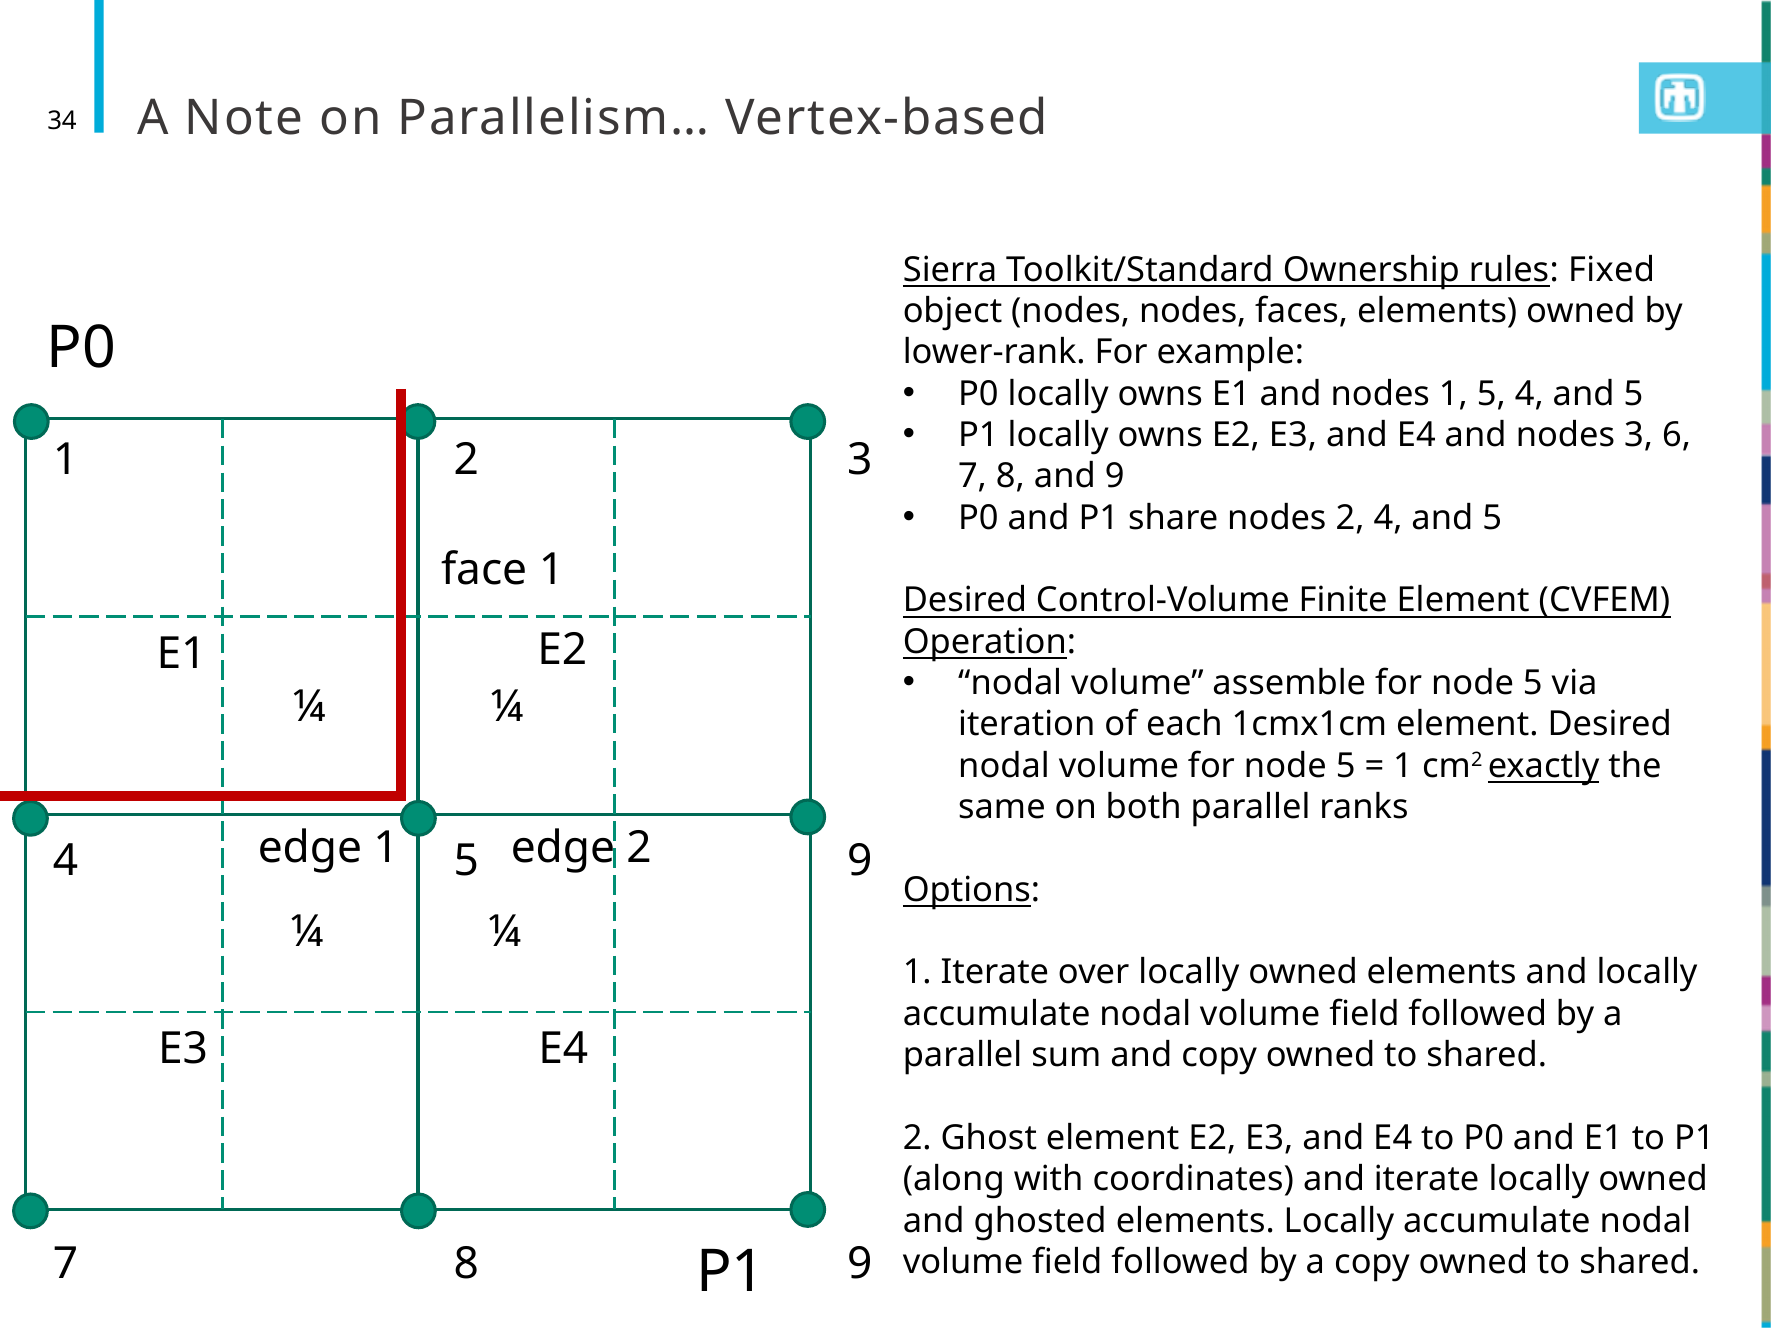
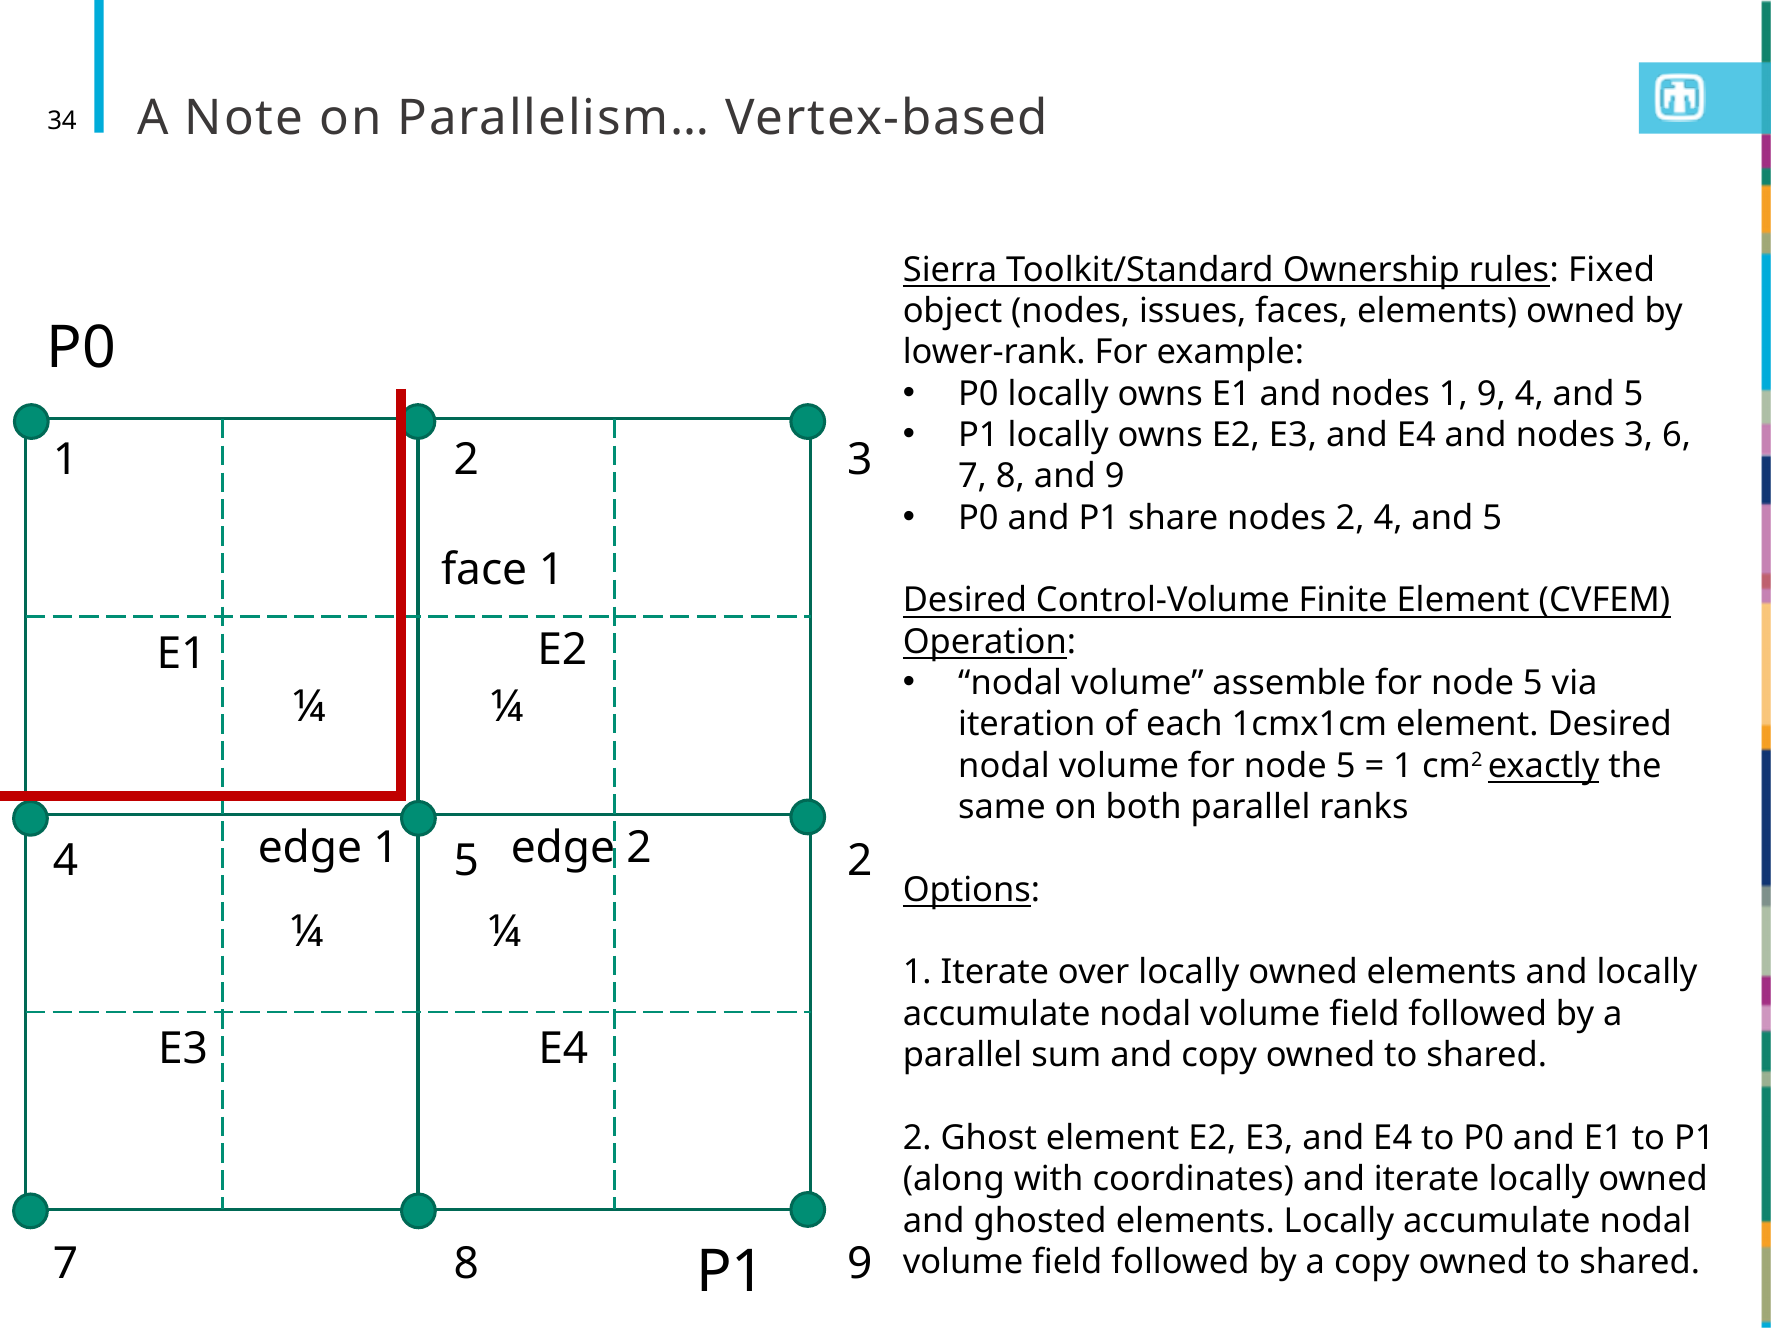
nodes nodes: nodes -> issues (1193, 311)
1 5: 5 -> 9 (1491, 394)
5 9: 9 -> 2 (860, 861)
